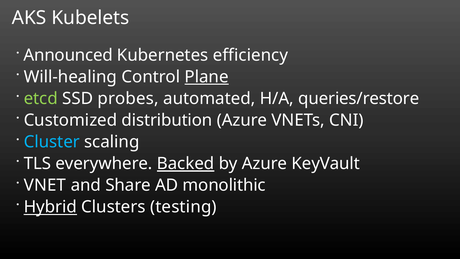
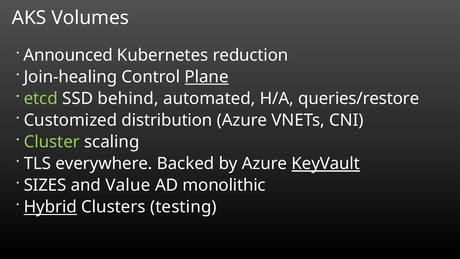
Kubelets: Kubelets -> Volumes (90, 18)
efficiency: efficiency -> reduction (251, 55)
Will-healing: Will-healing -> Join-healing (70, 77)
probes: probes -> behind (128, 99)
Cluster colour: light blue -> light green (52, 142)
Backed underline: present -> none (186, 164)
KeyVault underline: none -> present (326, 164)
VNET: VNET -> SIZES (45, 185)
Share: Share -> Value (128, 185)
